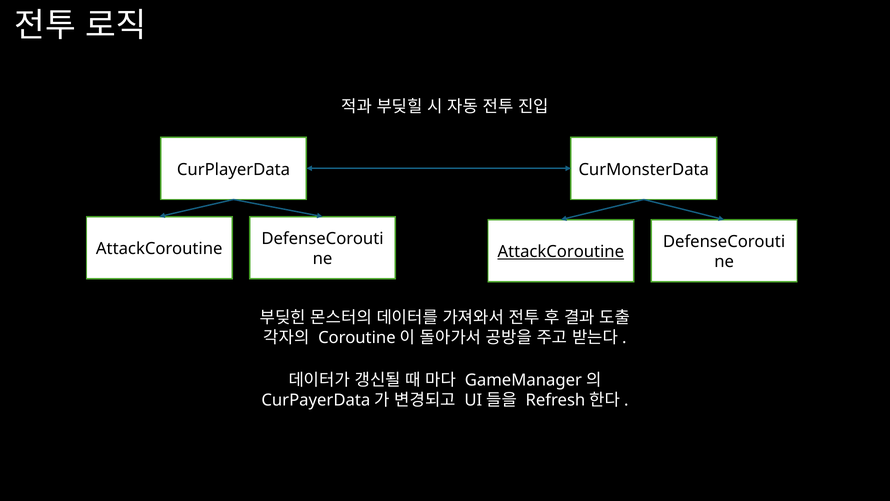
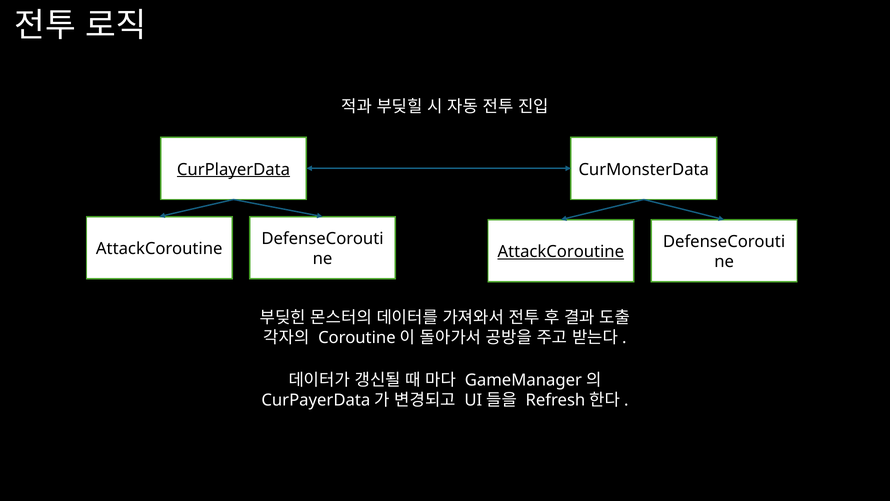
CurPlayerData underline: none -> present (234, 169)
